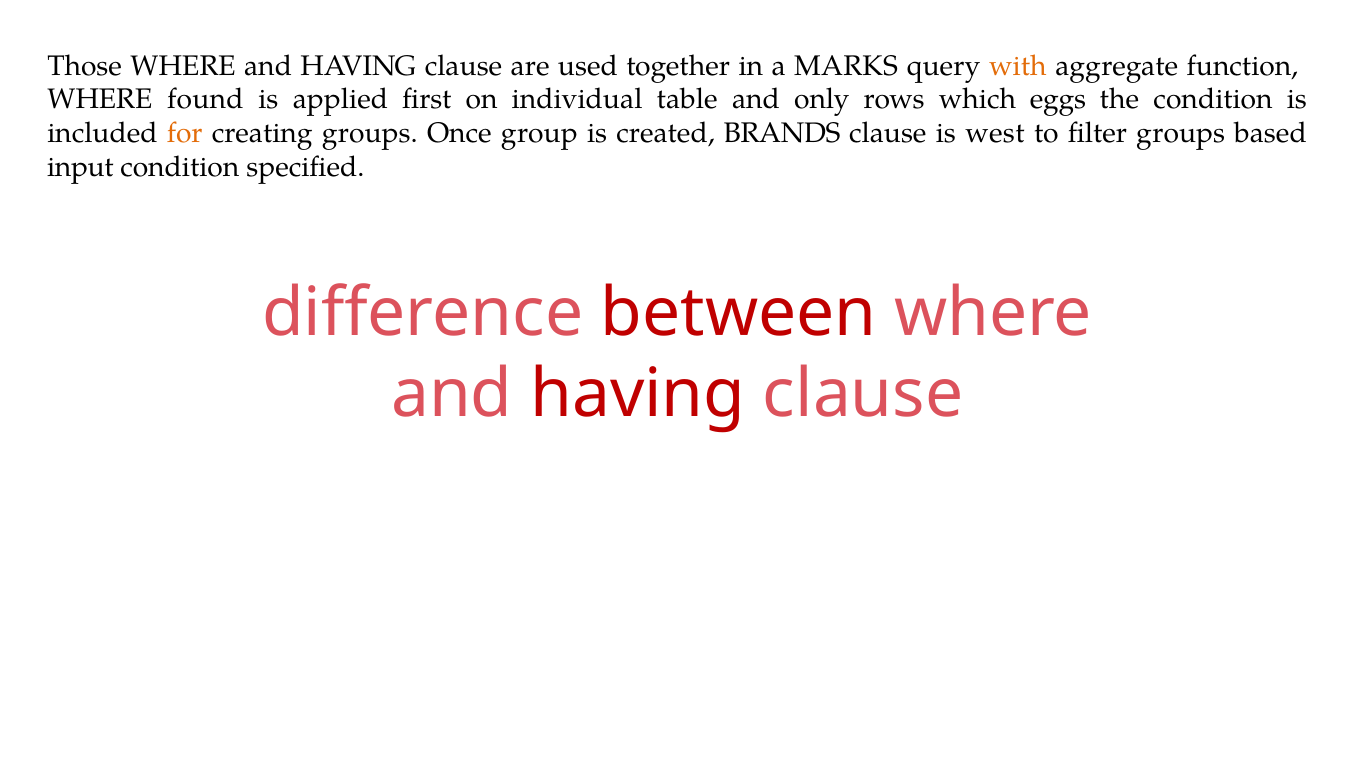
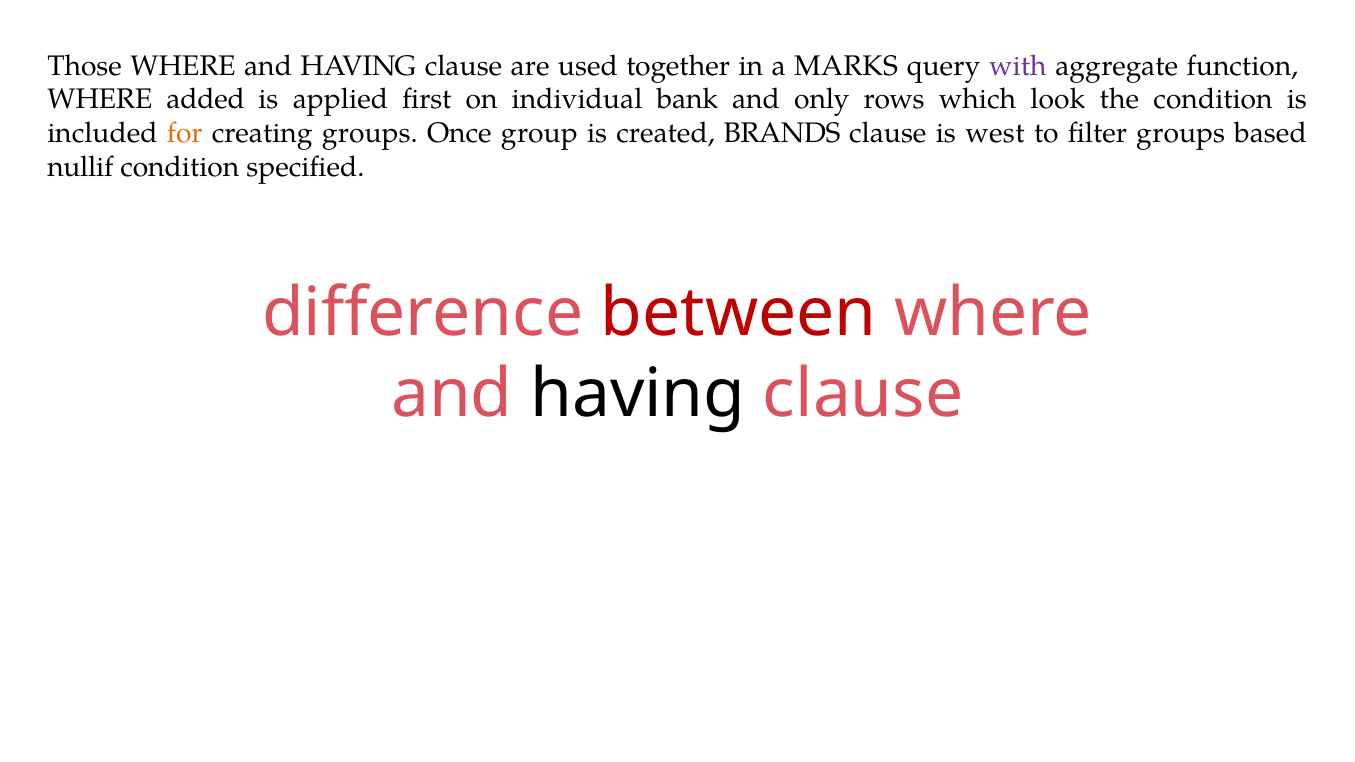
with colour: orange -> purple (1018, 66)
found: found -> added (206, 100)
table: table -> bank (687, 100)
eggs: eggs -> look (1058, 100)
input: input -> nullif (80, 167)
having colour: red -> black (638, 394)
